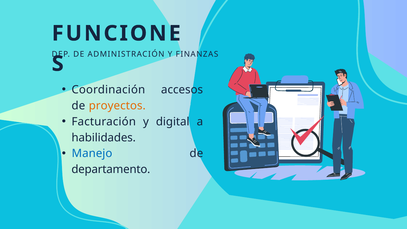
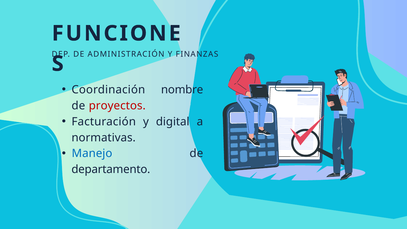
accesos: accesos -> nombre (182, 90)
proyectos colour: orange -> red (117, 106)
habilidades: habilidades -> normativas (104, 138)
